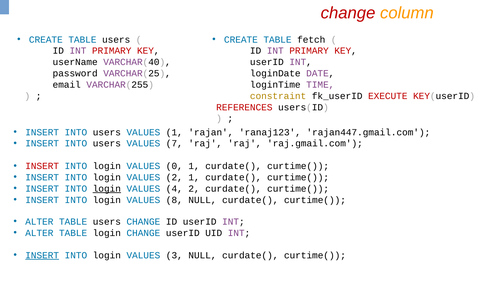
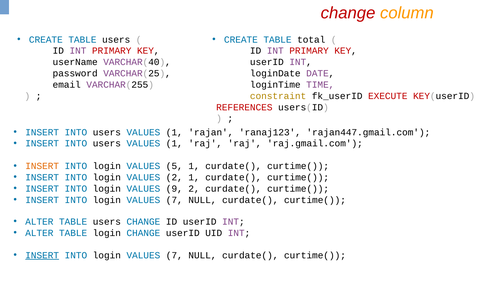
fetch: fetch -> total (311, 39)
7: 7 -> 1 (174, 143)
INSERT colour: red -> orange (42, 166)
0: 0 -> 5 (174, 166)
login underline: present -> none (107, 188)
4: 4 -> 9 (174, 188)
8: 8 -> 7 (174, 199)
3: 3 -> 7 (174, 255)
